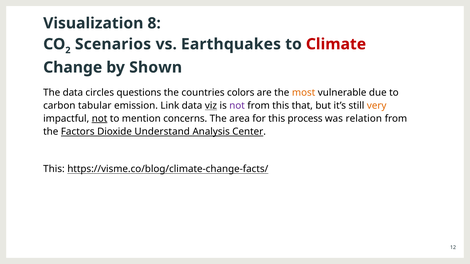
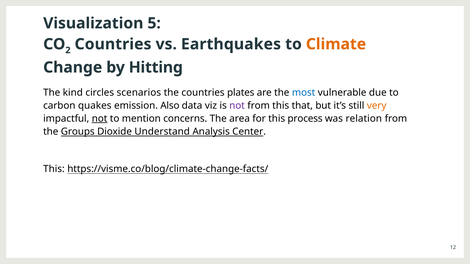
8: 8 -> 5 (154, 23)
Scenarios: Scenarios -> Countries (113, 44)
Climate colour: red -> orange (336, 44)
Shown: Shown -> Hitting (156, 67)
The data: data -> kind (73, 93)
questions: questions -> scenarios (139, 93)
colors: colors -> plates (241, 93)
most colour: orange -> blue (304, 93)
tabular: tabular -> quakes (95, 106)
Link: Link -> Also (170, 106)
viz underline: present -> none (211, 106)
Factors: Factors -> Groups (78, 132)
